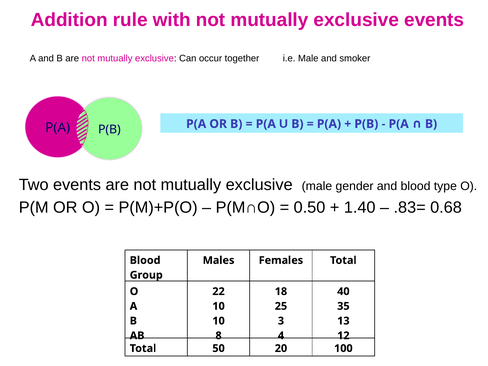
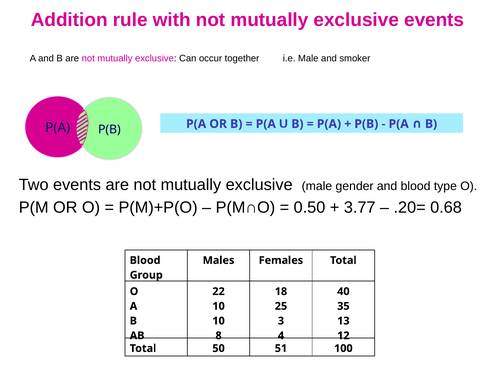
1.40: 1.40 -> 3.77 (360, 208)
.83=: .83= -> .20= (410, 208)
20: 20 -> 51 (281, 348)
